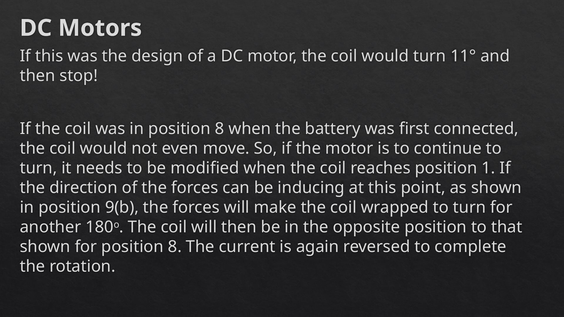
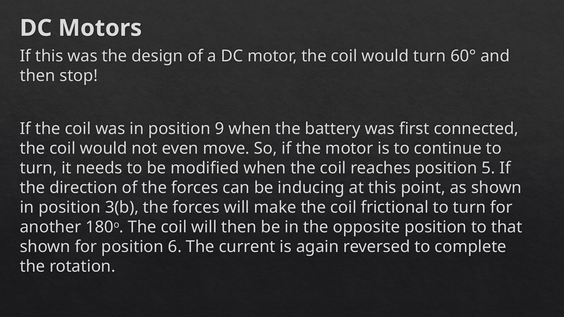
11°: 11° -> 60° (463, 56)
in position 8: 8 -> 9 (220, 129)
1: 1 -> 5 (488, 168)
9(b: 9(b -> 3(b (122, 208)
wrapped: wrapped -> frictional (395, 208)
for position 8: 8 -> 6 (175, 247)
